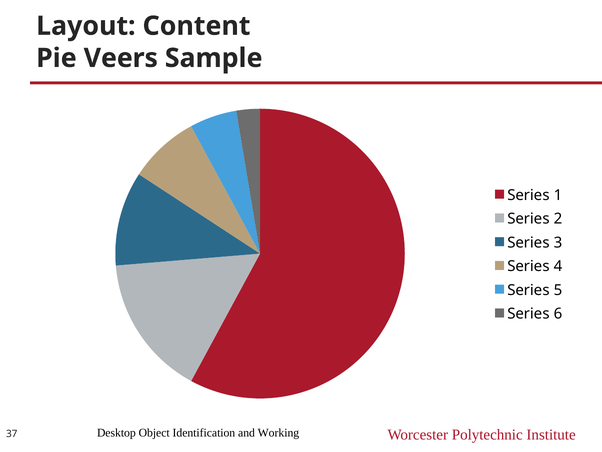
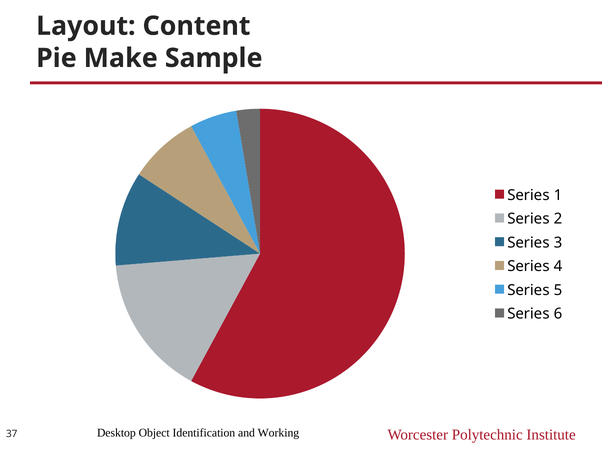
Veers: Veers -> Make (121, 58)
